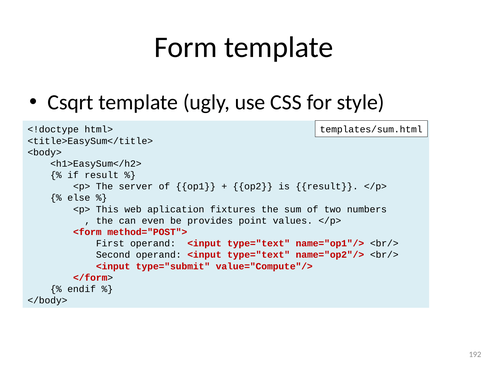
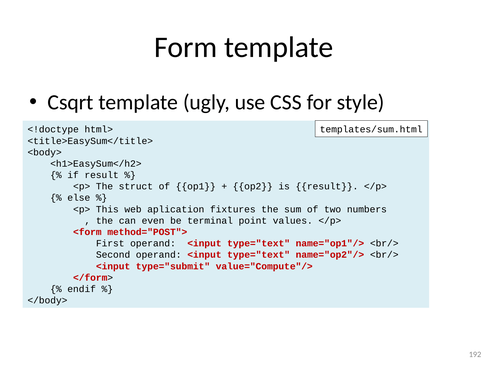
server: server -> struct (136, 186)
provides: provides -> terminal (210, 221)
